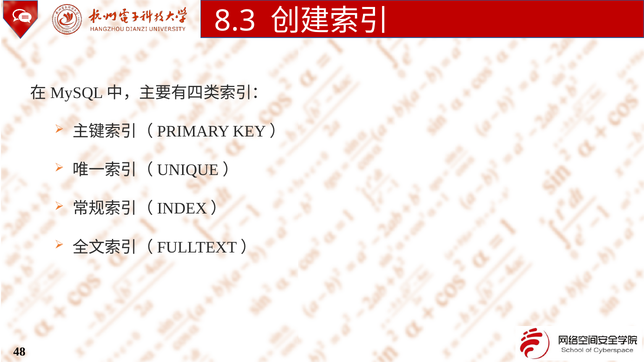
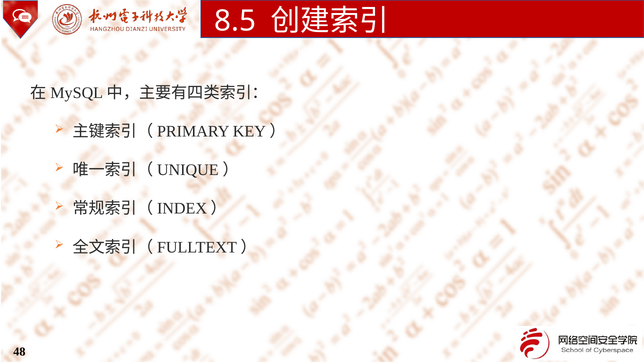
8.3: 8.3 -> 8.5 (235, 21)
